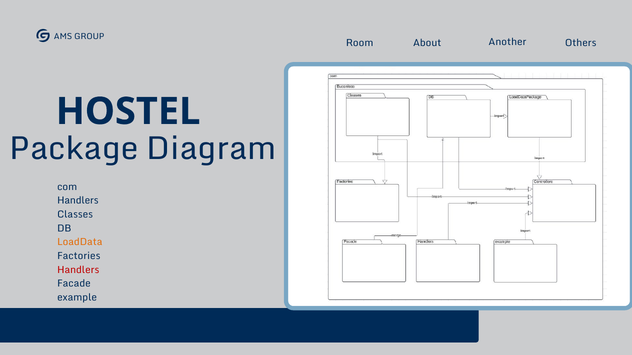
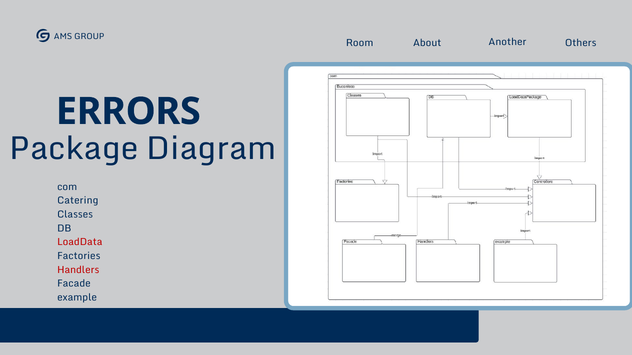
HOSTEL: HOSTEL -> ERRORS (128, 112)
Handlers: Handlers -> Catering (78, 201)
LoadData colour: orange -> red (80, 242)
